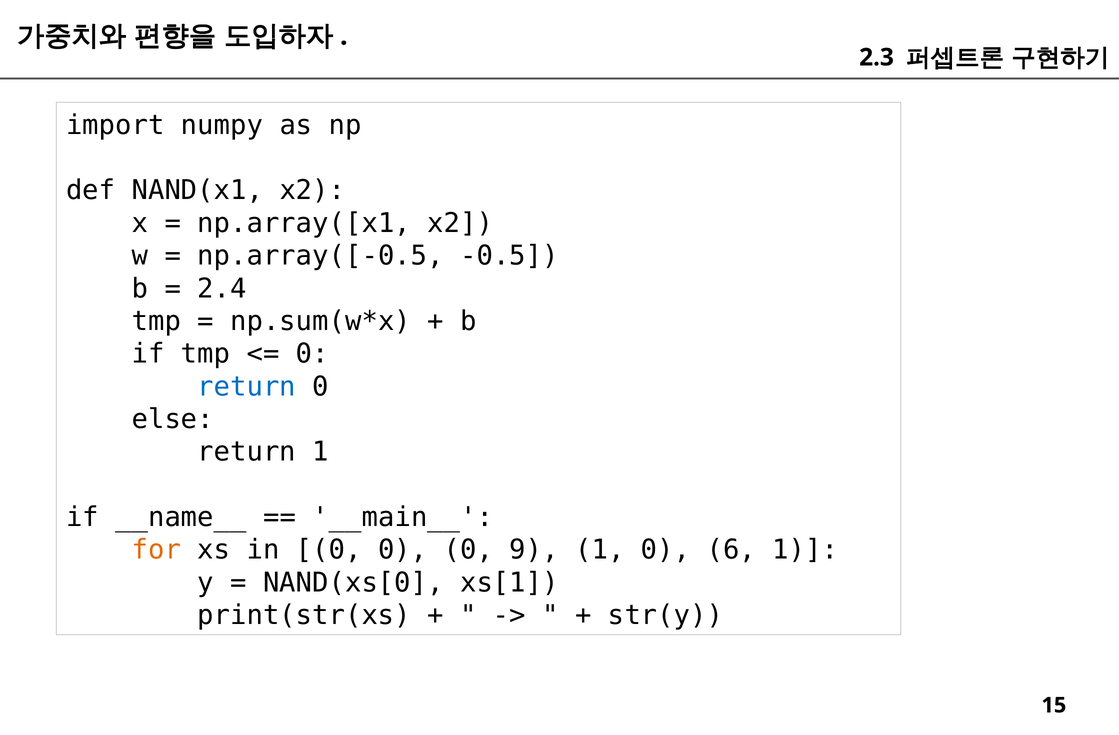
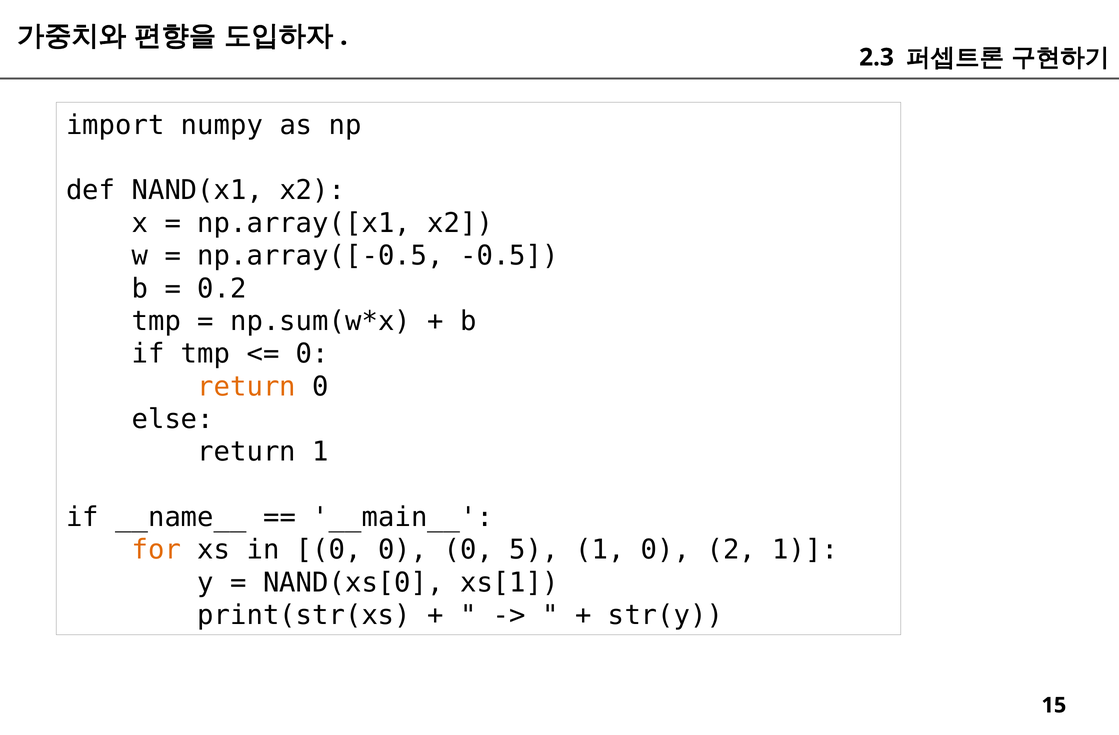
2.4: 2.4 -> 0.2 (222, 289)
return colour: blue -> orange (247, 387)
9: 9 -> 5 (534, 550)
6: 6 -> 2 (731, 550)
